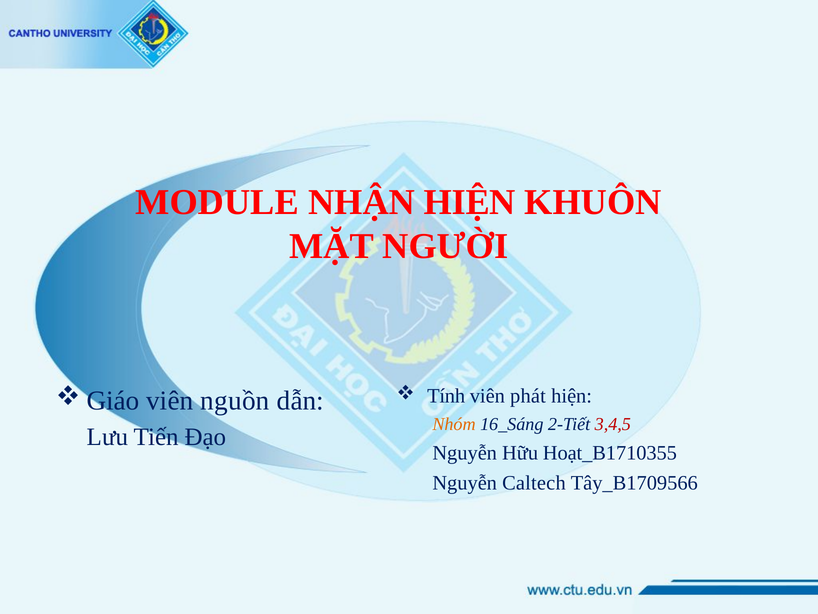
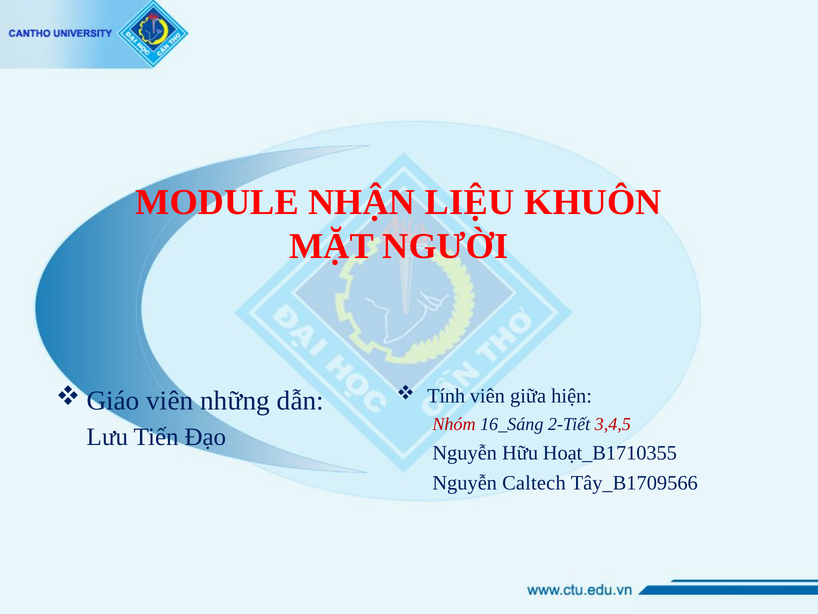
NHẬN HIỆN: HIỆN -> LIỆU (469, 202)
phát: phát -> giữa (528, 396)
nguồn: nguồn -> những (235, 401)
Nhóm colour: orange -> red (454, 424)
